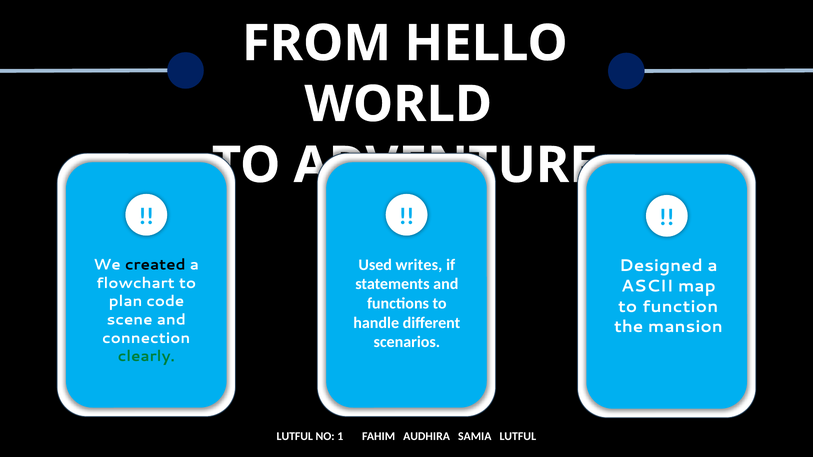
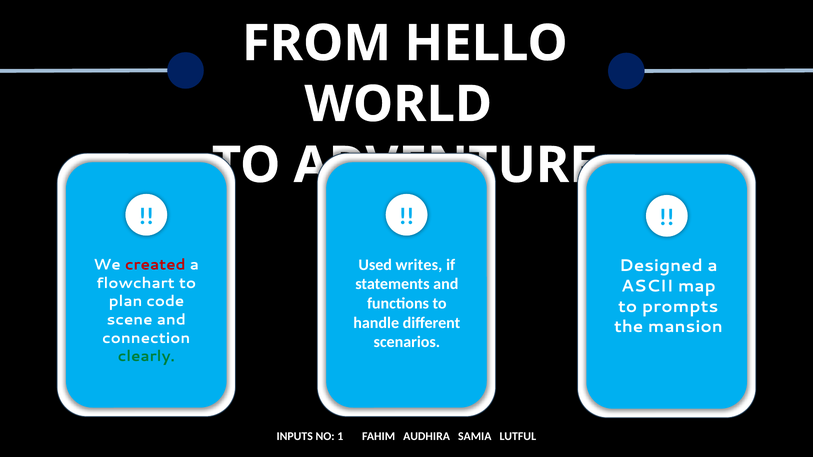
created colour: black -> red (155, 265)
function: function -> prompts (680, 307)
LUTFUL: LUTFUL -> INPUTS (295, 437)
